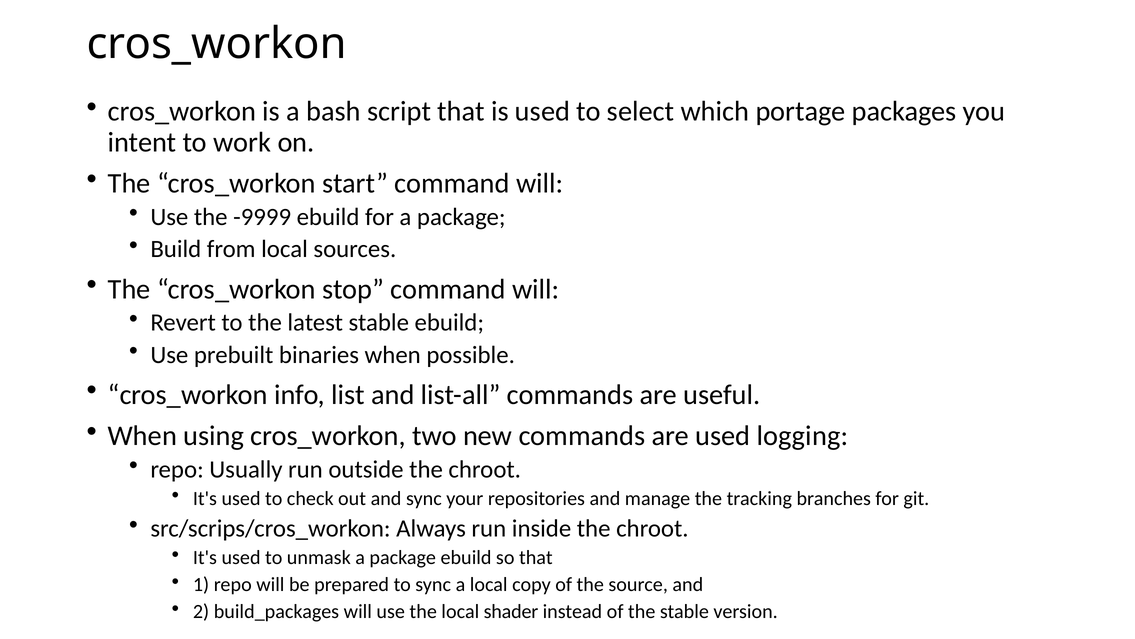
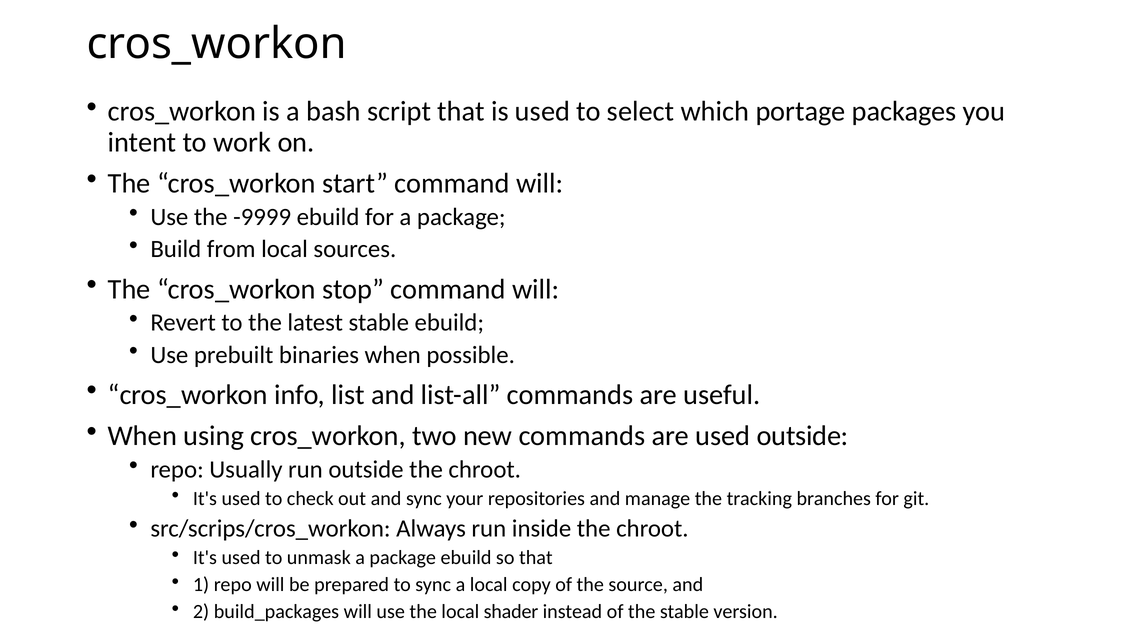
used logging: logging -> outside (803, 436)
